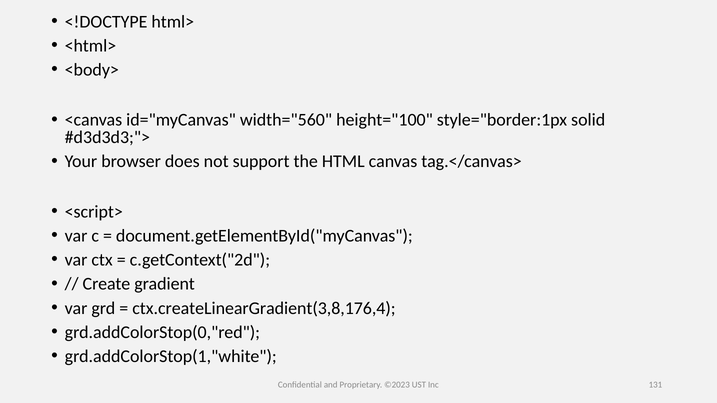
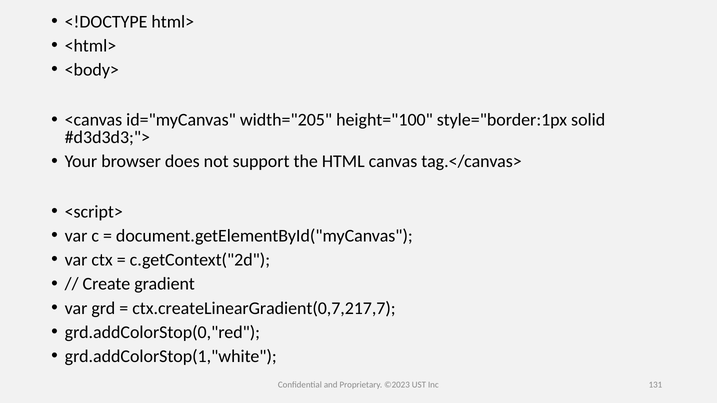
width="560: width="560 -> width="205 (286, 120)
ctx.createLinearGradient(3,8,176,4: ctx.createLinearGradient(3,8,176,4 -> ctx.createLinearGradient(0,7,217,7 (264, 308)
